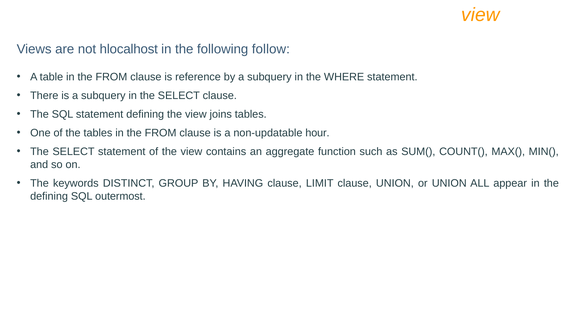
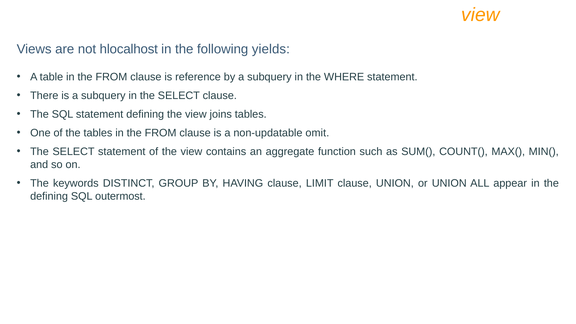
follow: follow -> yields (271, 49)
hour: hour -> omit (317, 133)
